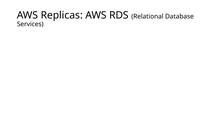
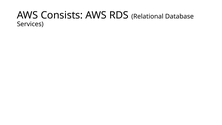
Replicas: Replicas -> Consists (62, 15)
